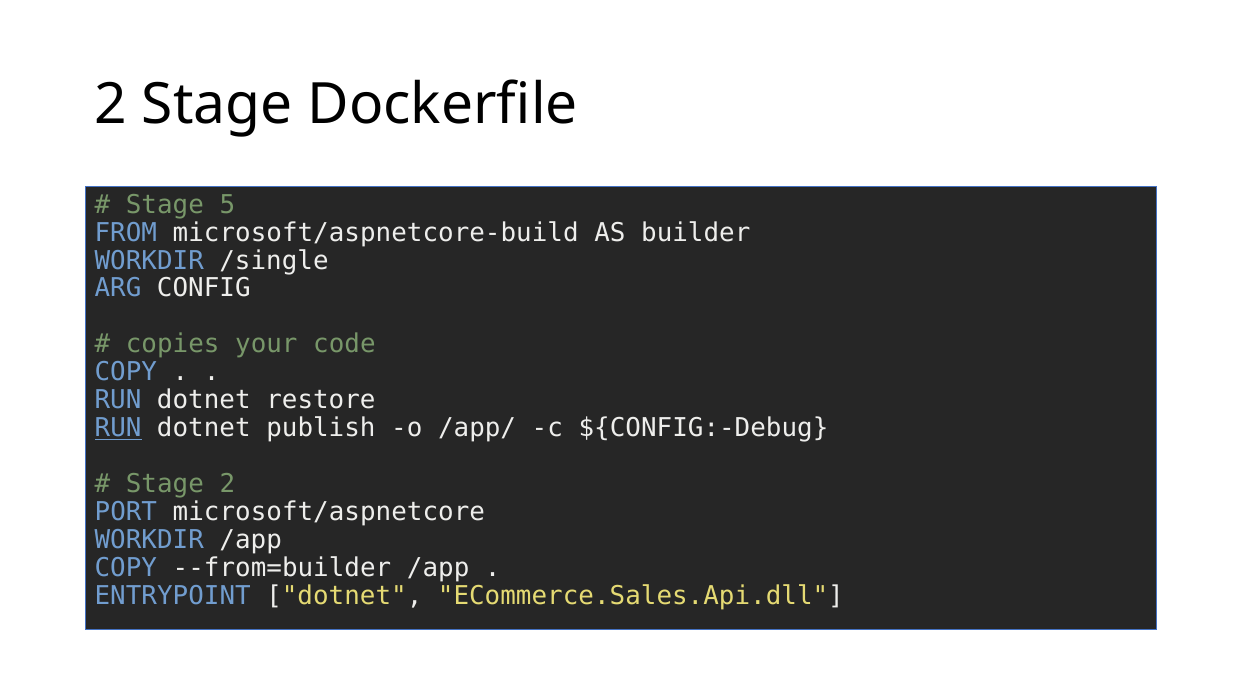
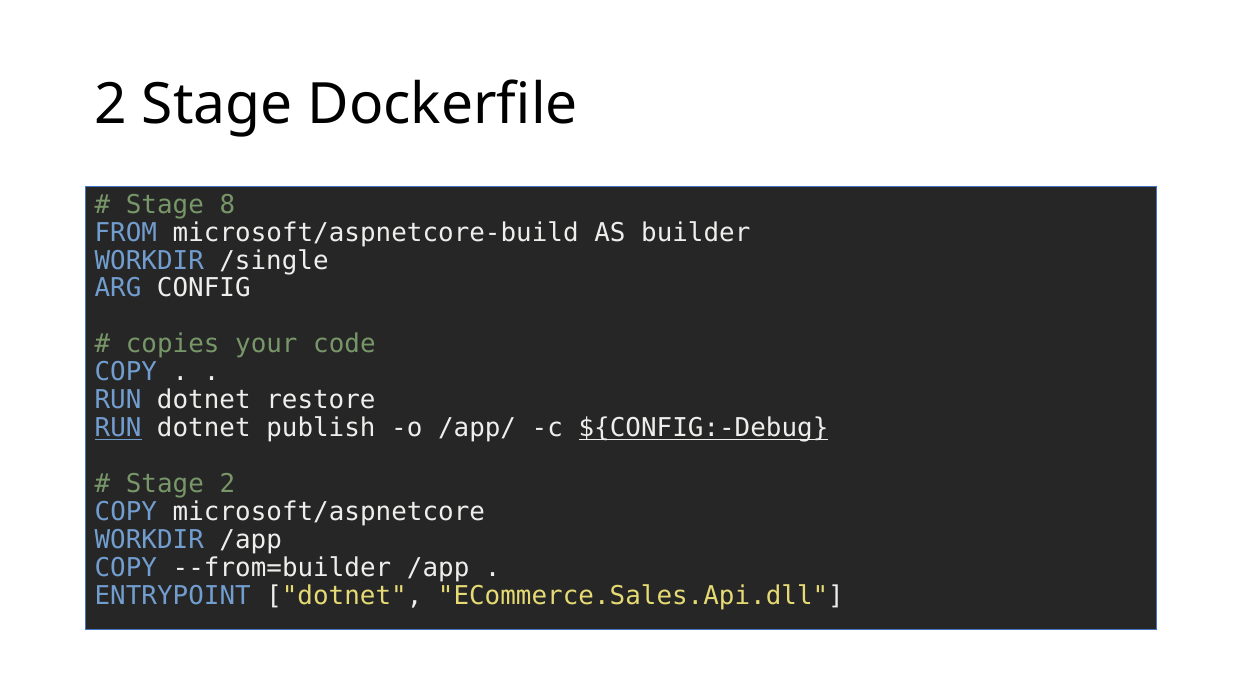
5: 5 -> 8 (227, 204)
${CONFIG:-Debug underline: none -> present (704, 428)
PORT: PORT -> COPY (126, 512)
